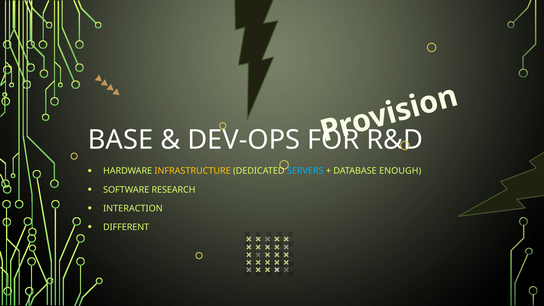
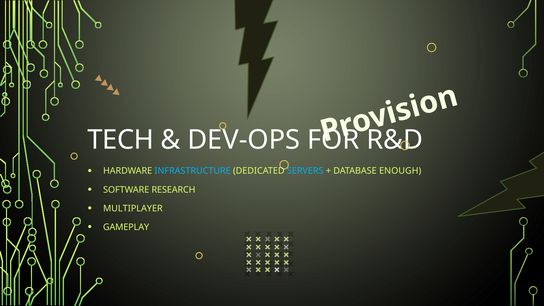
BASE: BASE -> TECH (121, 140)
INFRASTRUCTURE colour: yellow -> light blue (193, 171)
INTERACTION: INTERACTION -> MULTIPLAYER (133, 208)
DIFFERENT: DIFFERENT -> GAMEPLAY (126, 227)
